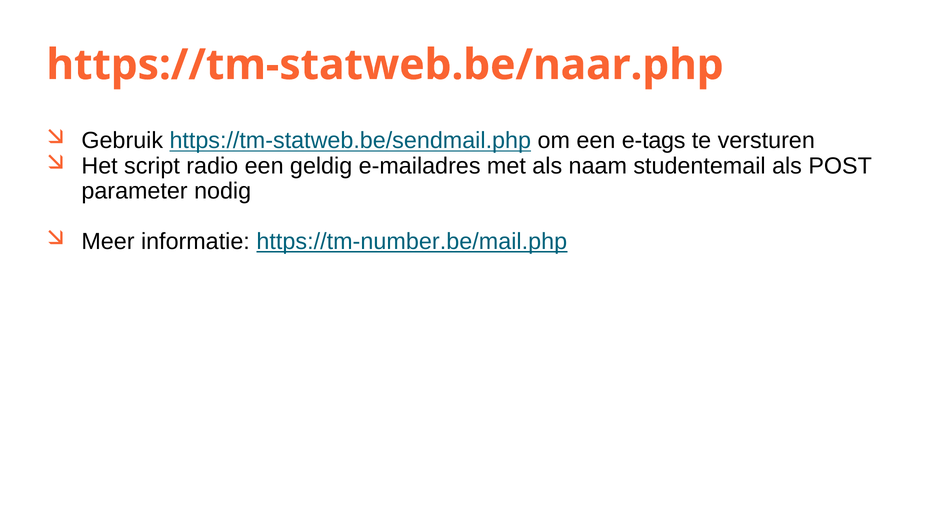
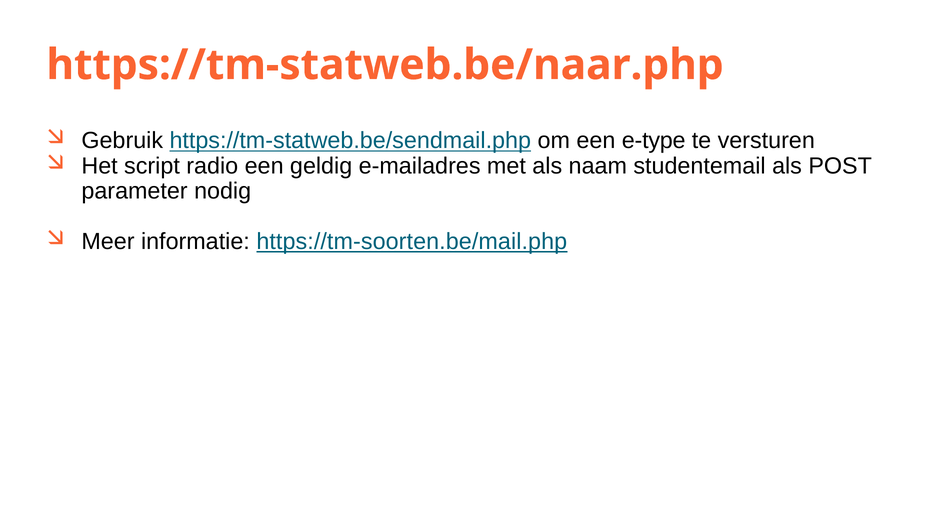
e-tags: e-tags -> e-type (654, 141)
https://tm-number.be/mail.php: https://tm-number.be/mail.php -> https://tm-soorten.be/mail.php (412, 241)
